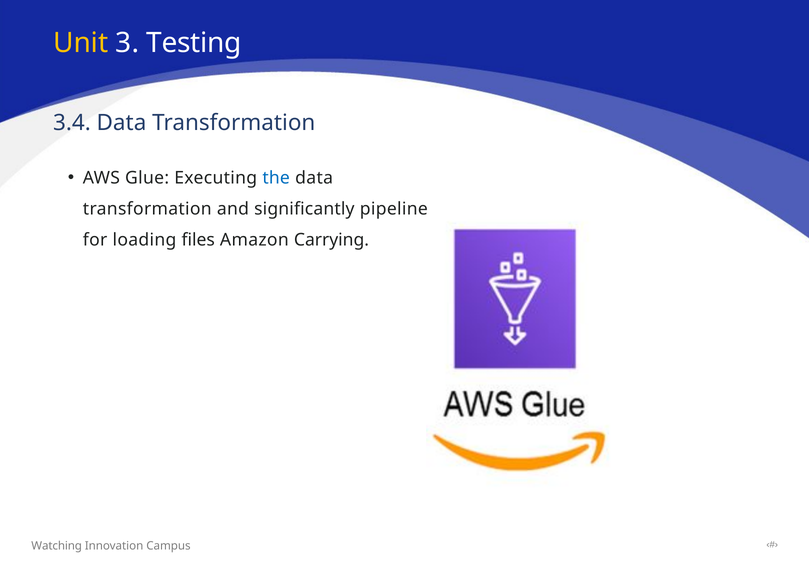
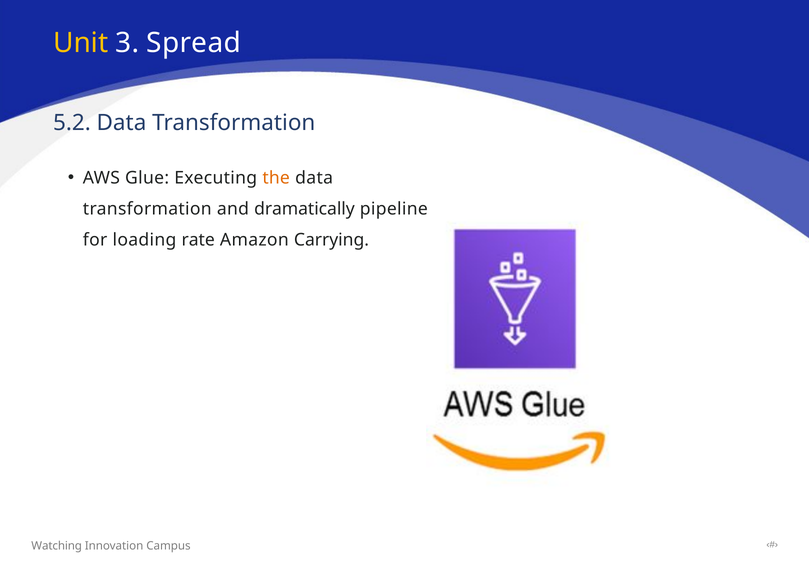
Testing: Testing -> Spread (194, 43)
3.4: 3.4 -> 5.2 (72, 123)
the colour: blue -> orange (276, 178)
significantly: significantly -> dramatically (304, 209)
files: files -> rate (198, 240)
